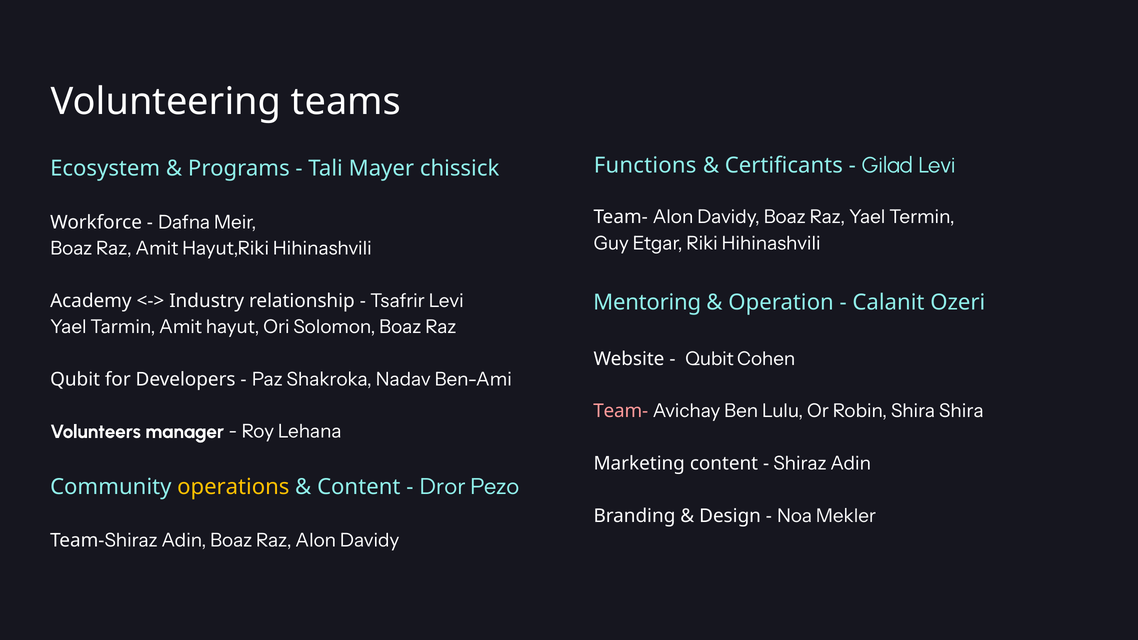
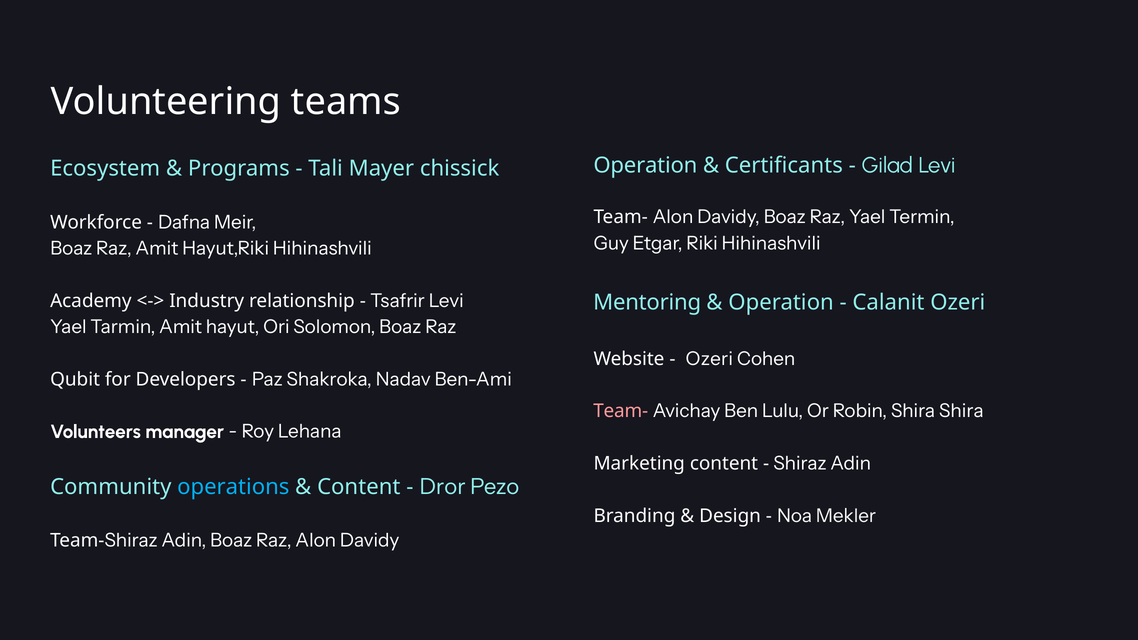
Functions: Functions -> Operation (645, 165)
Qubit: Qubit -> Ozeri (709, 359)
operations colour: yellow -> light blue (233, 487)
